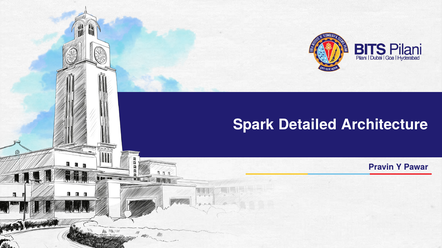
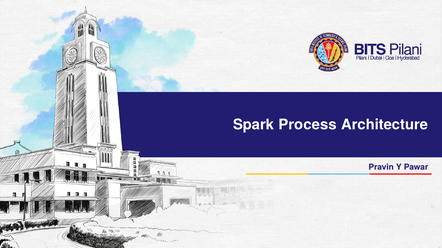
Detailed: Detailed -> Process (308, 125)
